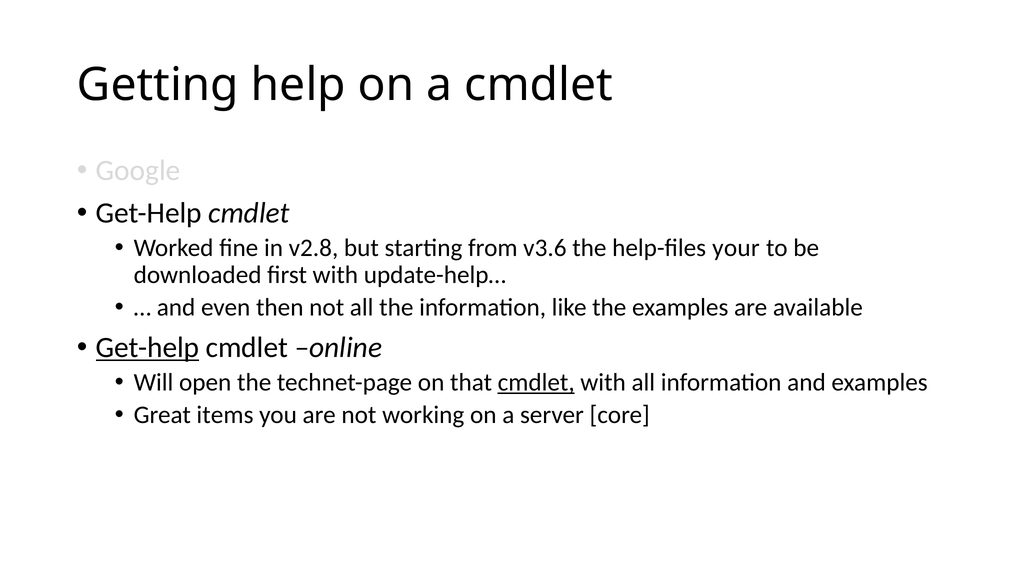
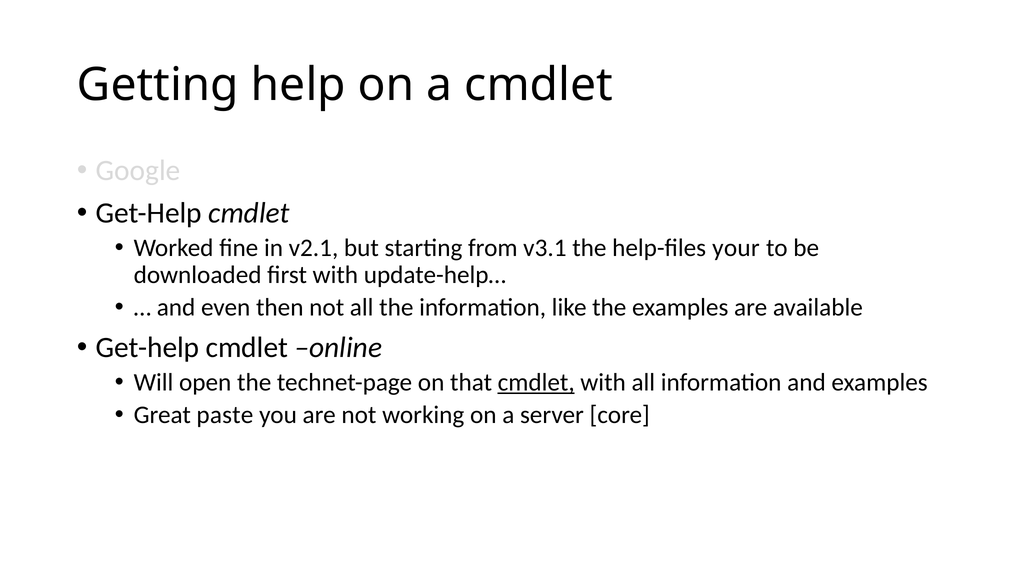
v2.8: v2.8 -> v2.1 (314, 248)
v3.6: v3.6 -> v3.1 (545, 248)
Get-help underline: present -> none (147, 347)
items: items -> paste (225, 415)
